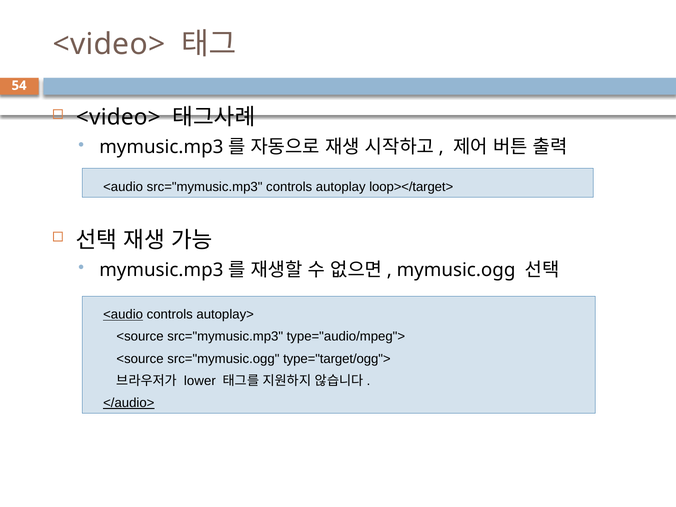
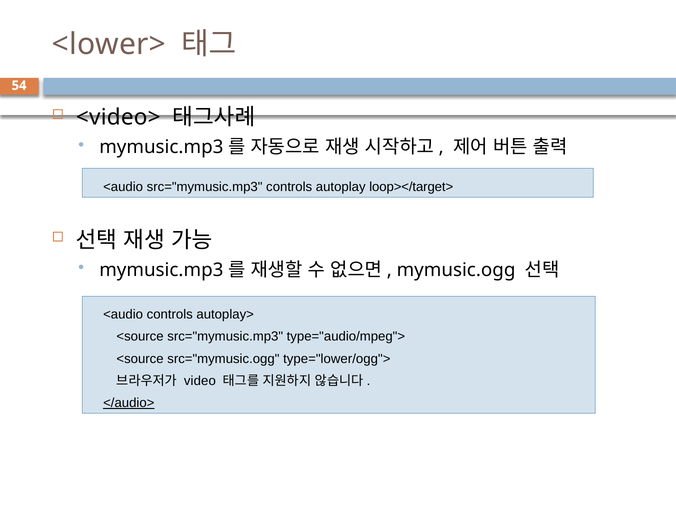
<video>: <video> -> <lower> (109, 44)
<audio underline: present -> none (123, 314)
type="target/ogg">: type="target/ogg"> -> type="lower/ogg"> (337, 359)
lower: lower -> video (200, 381)
